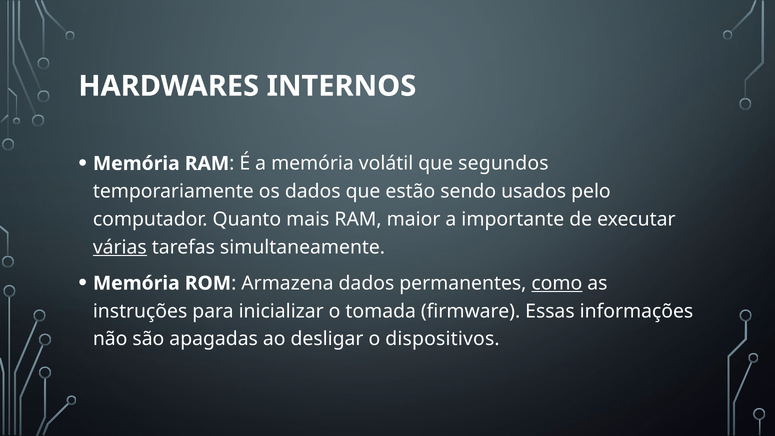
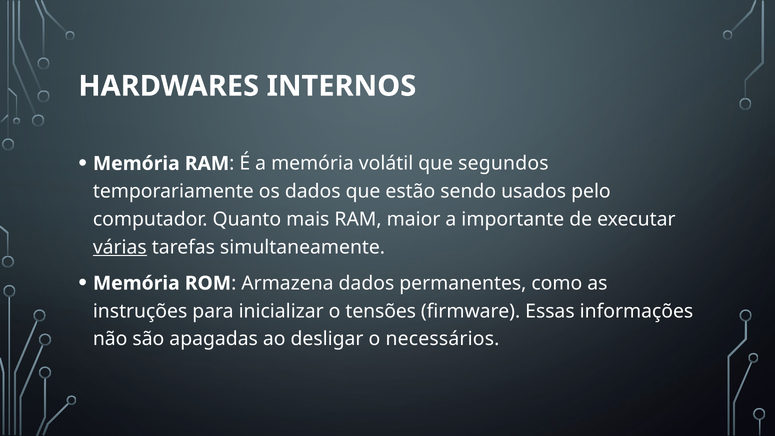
como underline: present -> none (557, 283)
tomada: tomada -> tensões (381, 311)
dispositivos: dispositivos -> necessários (442, 339)
